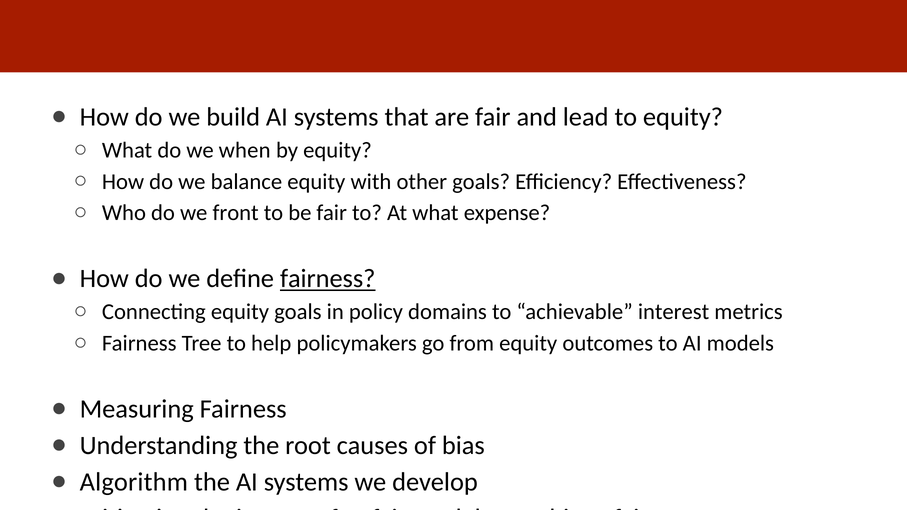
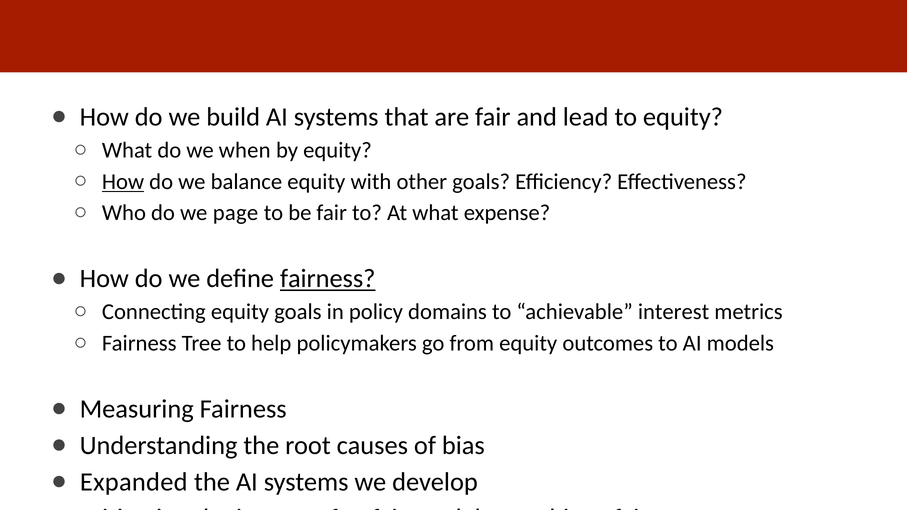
How underline: none -> present (123, 182)
front: front -> page (235, 213)
Algorithm: Algorithm -> Expanded (134, 482)
